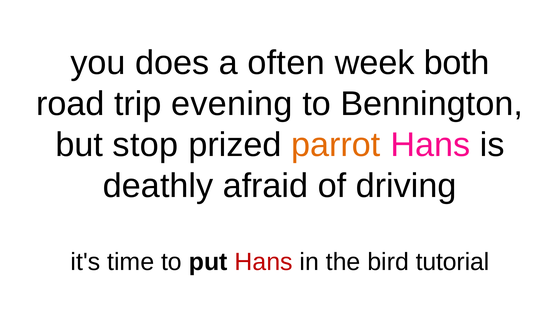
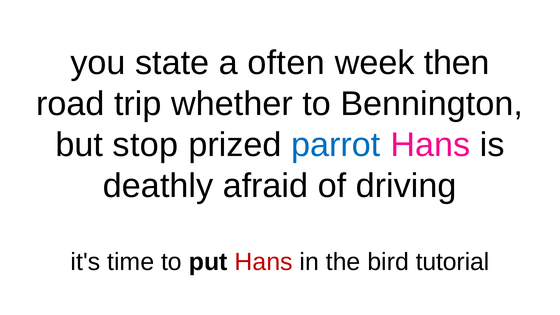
does: does -> state (172, 63)
both: both -> then (457, 63)
evening: evening -> whether (232, 104)
parrot colour: orange -> blue (336, 145)
